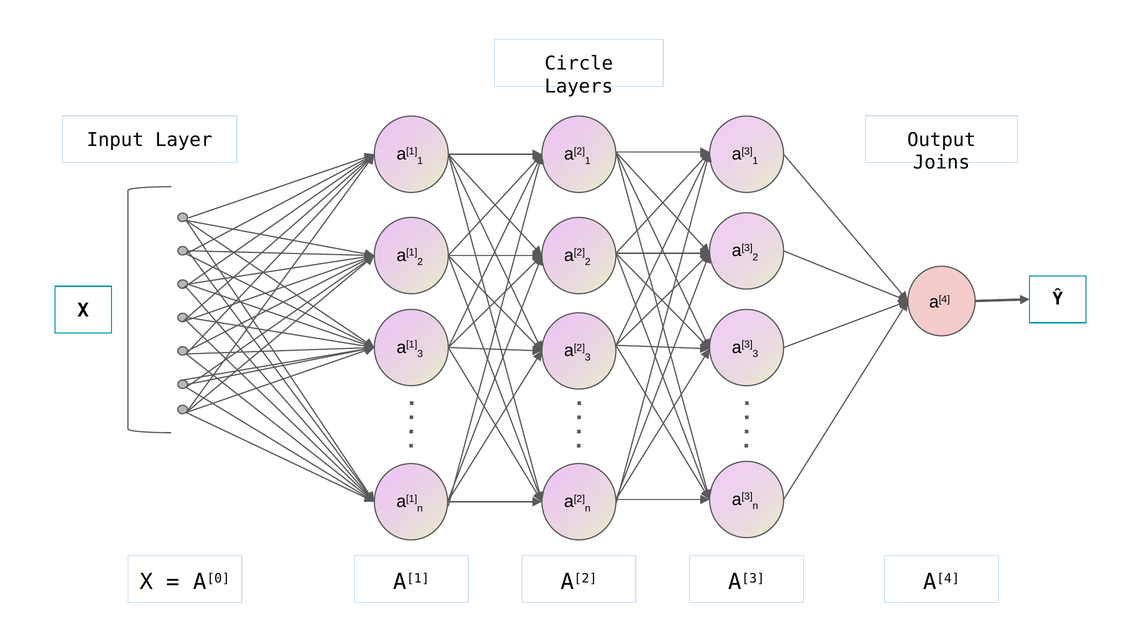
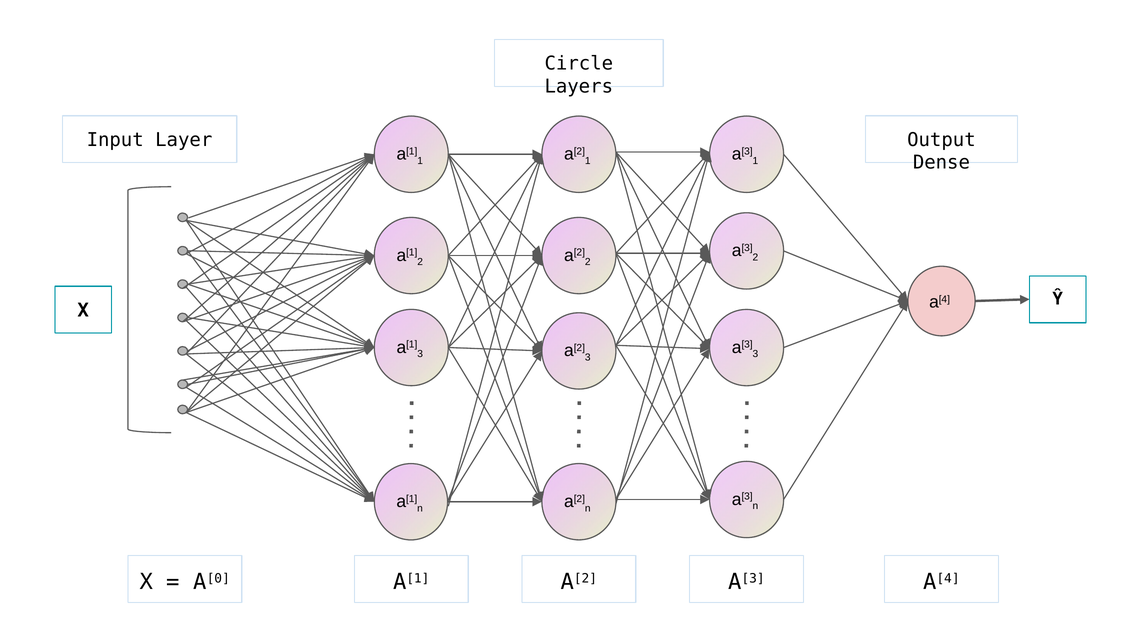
Joins: Joins -> Dense (941, 163)
